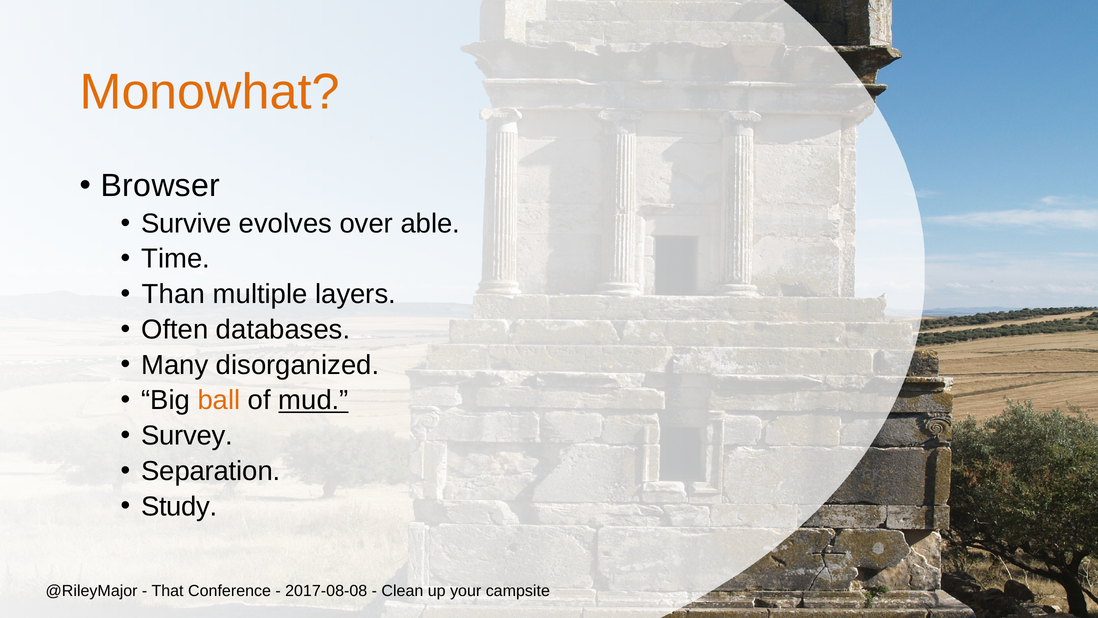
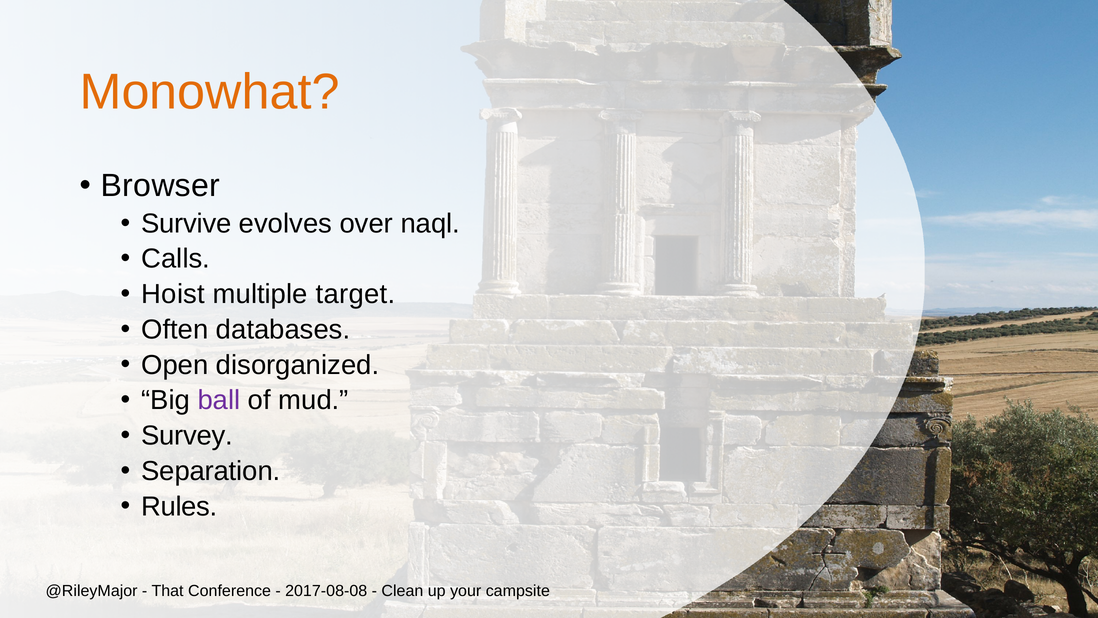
able: able -> naql (430, 223)
Time: Time -> Calls (176, 259)
Than: Than -> Hoist (173, 294)
layers: layers -> target (355, 294)
Many: Many -> Open (175, 365)
ball colour: orange -> purple (219, 400)
mud underline: present -> none (314, 400)
Study: Study -> Rules (179, 506)
